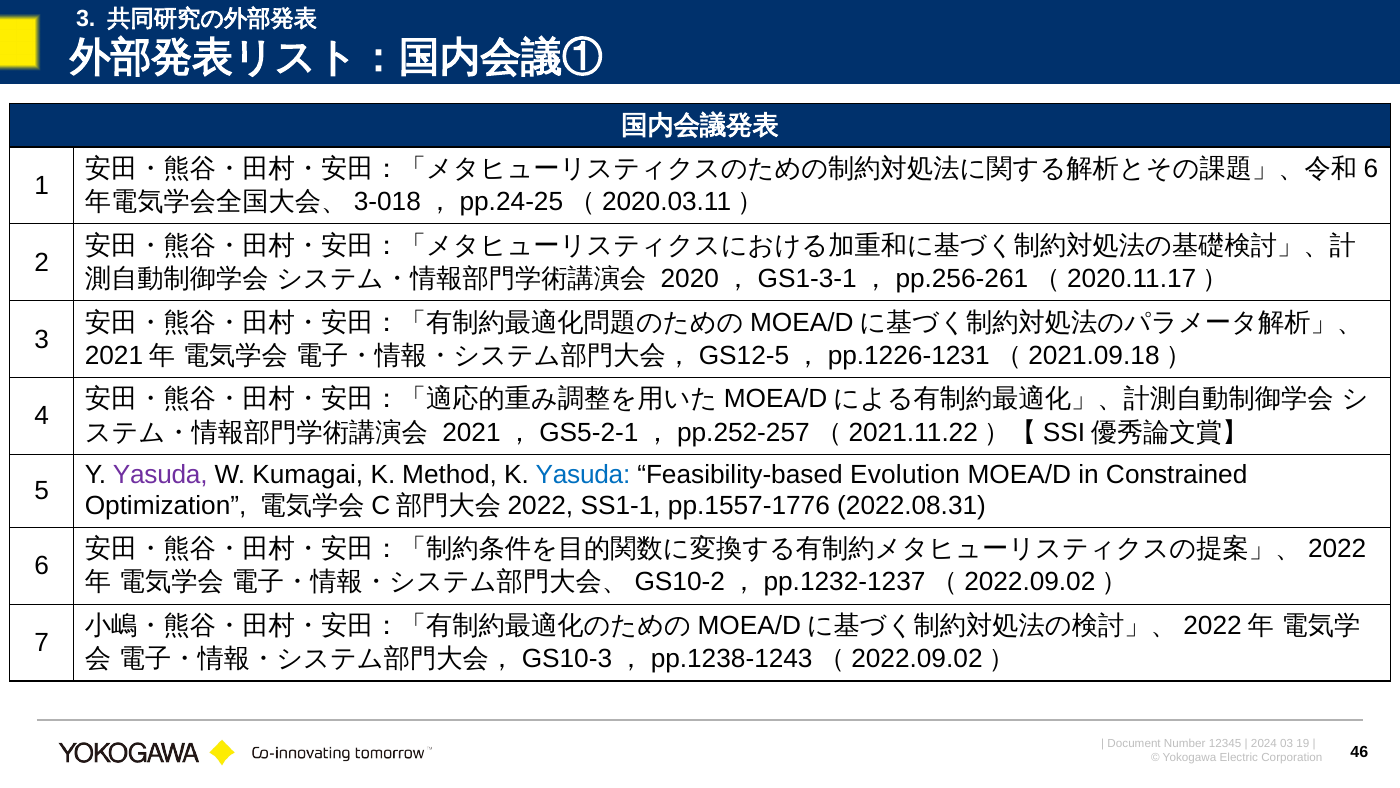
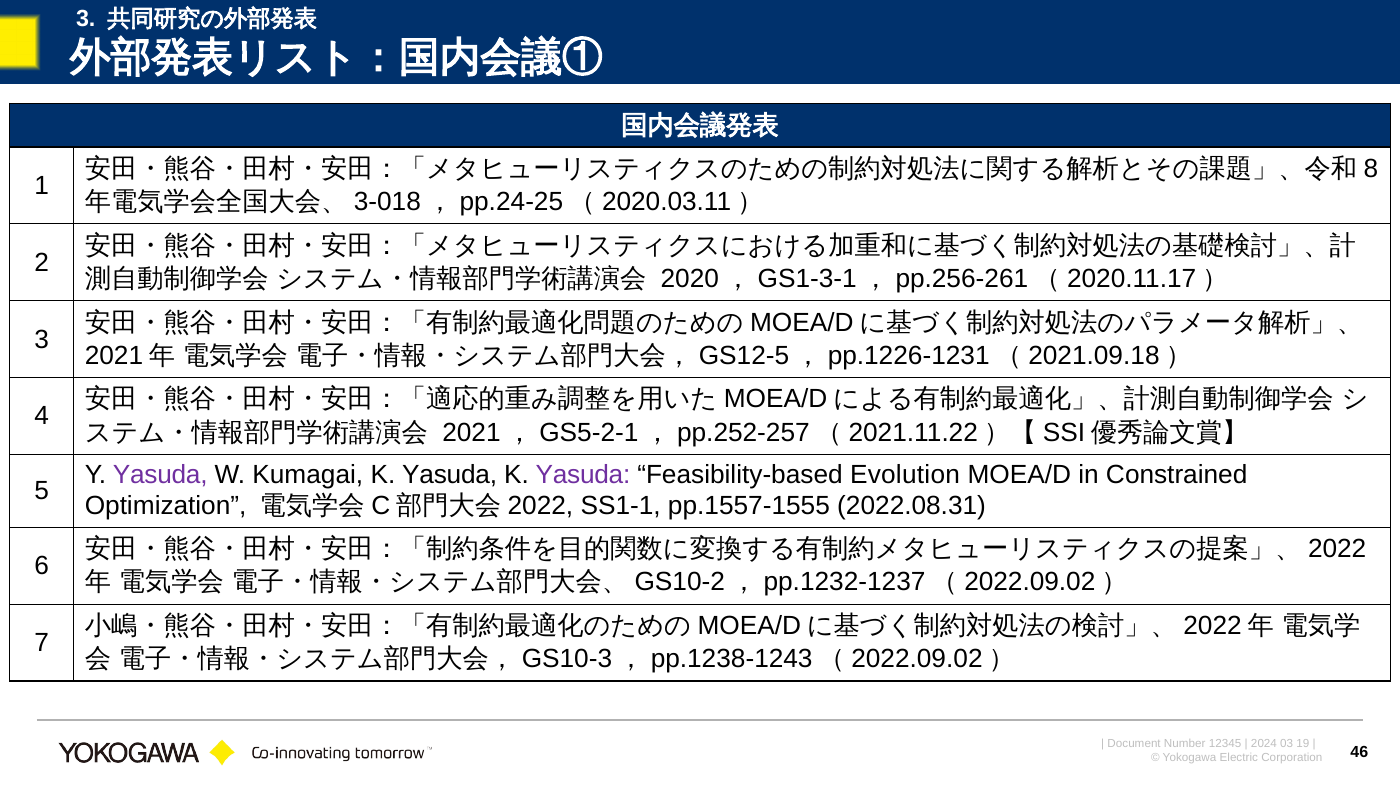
6: 6 -> 8 (1371, 169)
Kumagai K Method: Method -> Yasuda (450, 474)
Yasuda colour: blue -> purple (583, 474)
pp.1557-1776: pp.1557-1776 -> pp.1557-1555 (749, 505)
